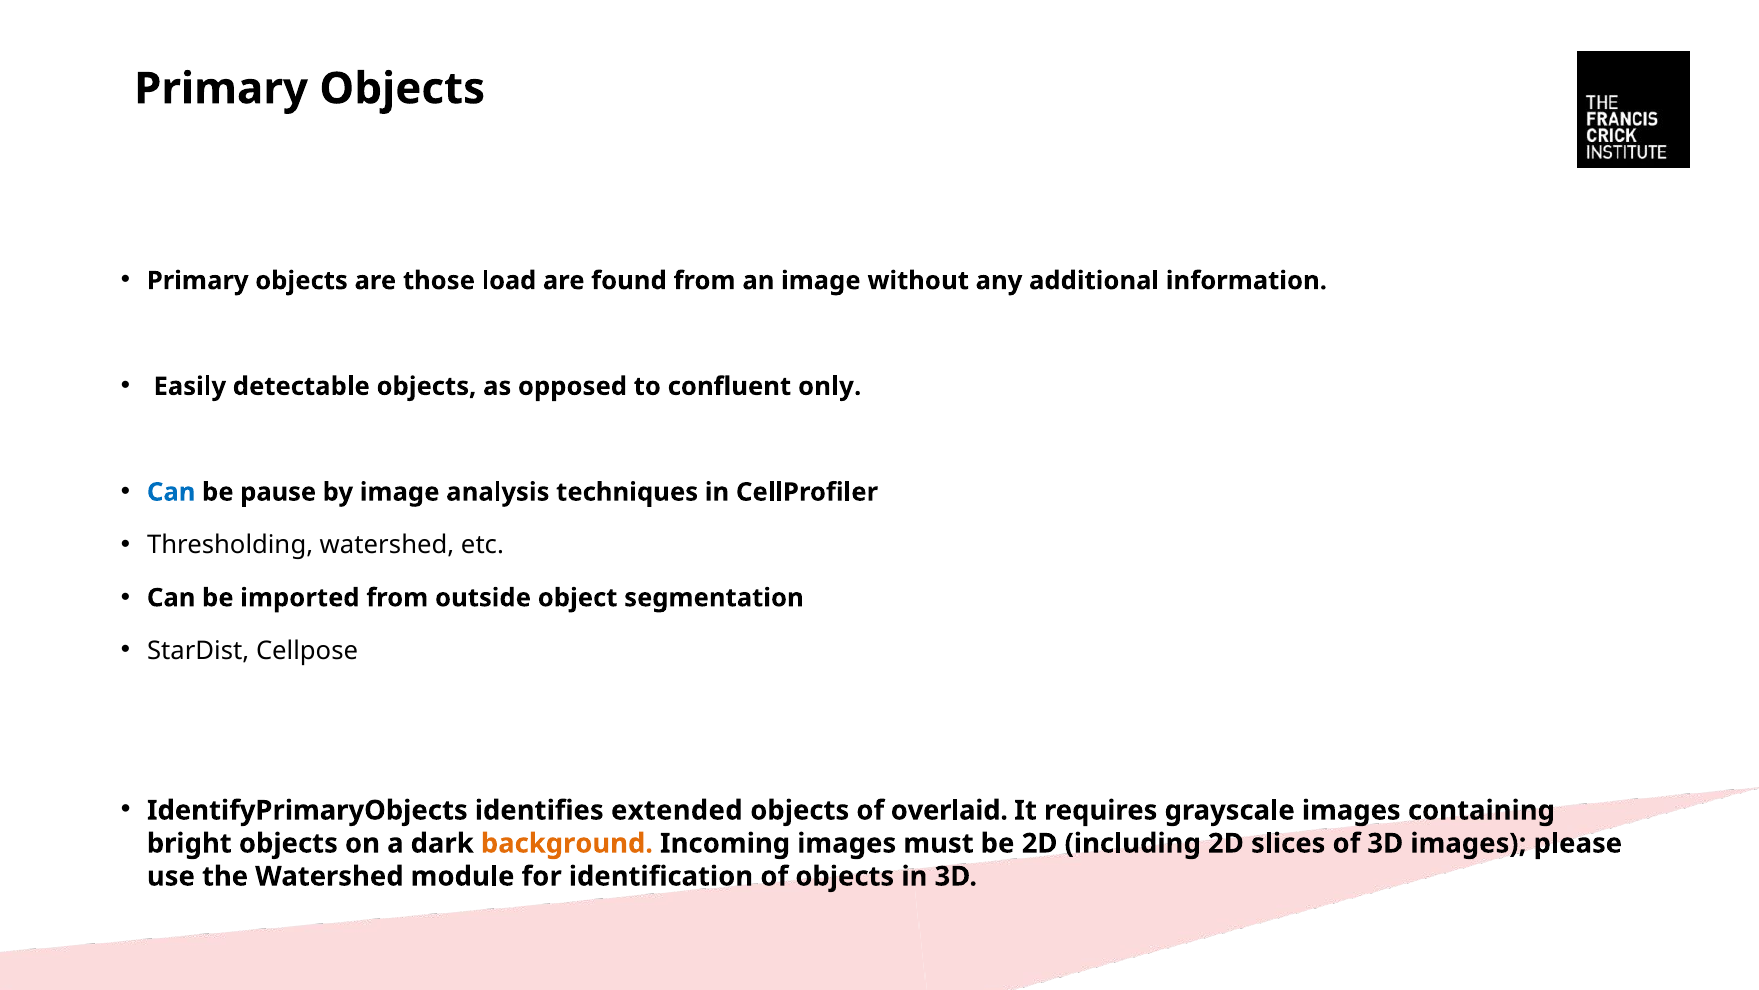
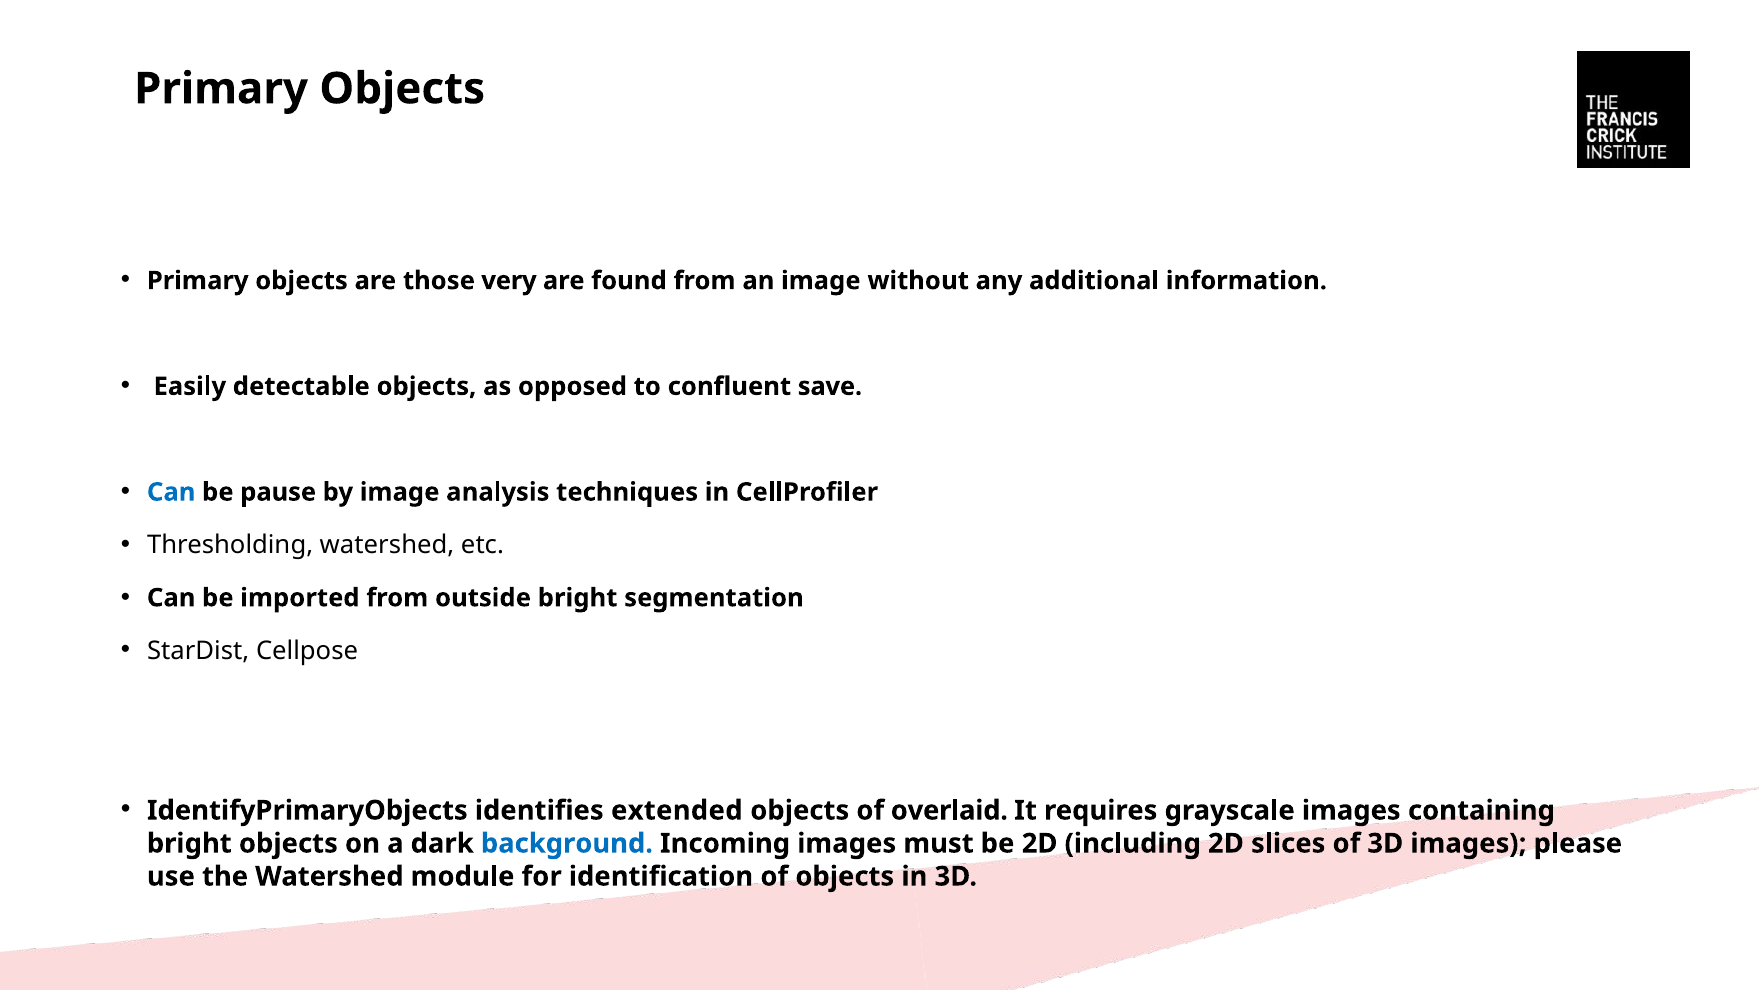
load: load -> very (509, 281)
only: only -> save (830, 386)
outside object: object -> bright (578, 597)
background colour: orange -> blue (567, 843)
